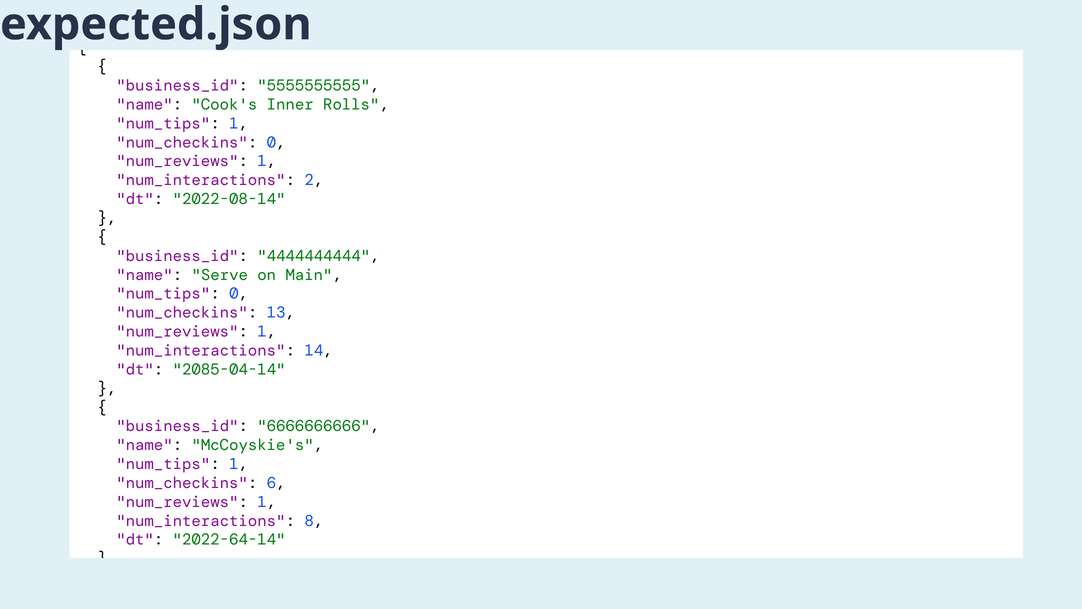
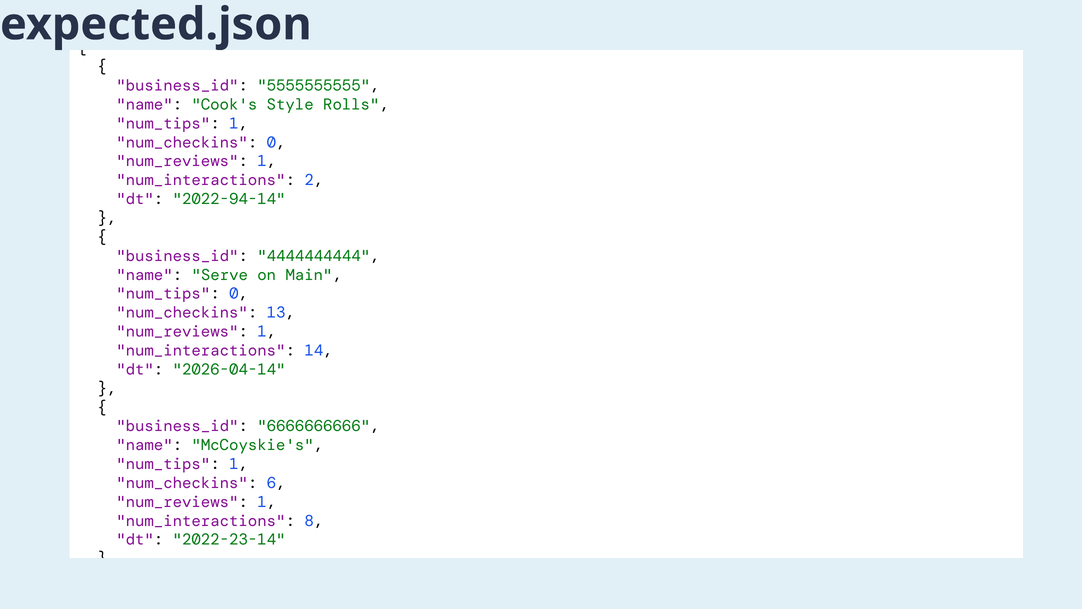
Inner: Inner -> Style (290, 104)
2022-08-14: 2022-08-14 -> 2022-94-14 (229, 199)
2085-04-14: 2085-04-14 -> 2026-04-14 (229, 369)
2022-64-14: 2022-64-14 -> 2022-23-14 (229, 539)
